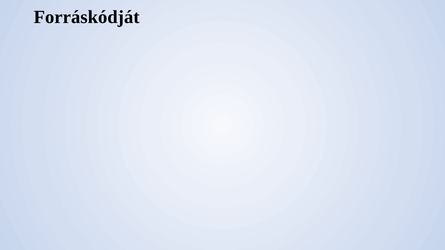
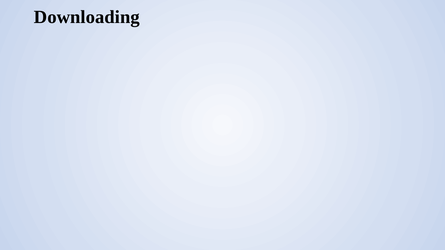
Forráskódját: Forráskódját -> Downloading (87, 17)
